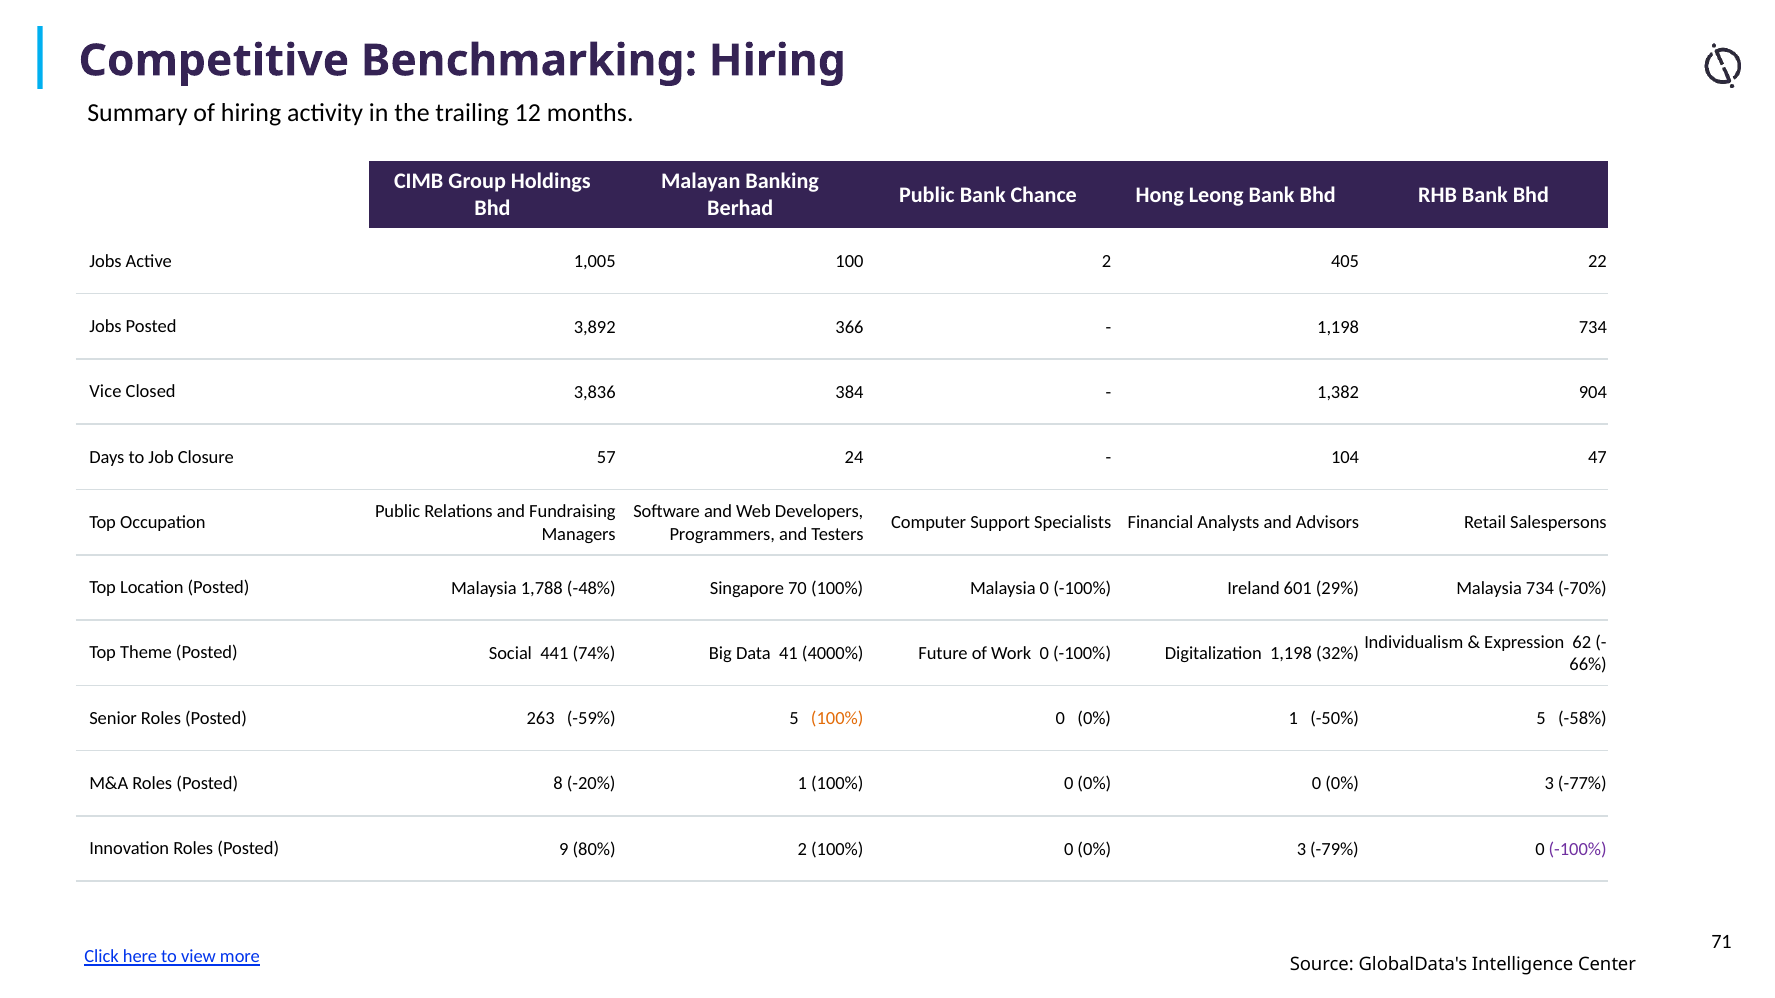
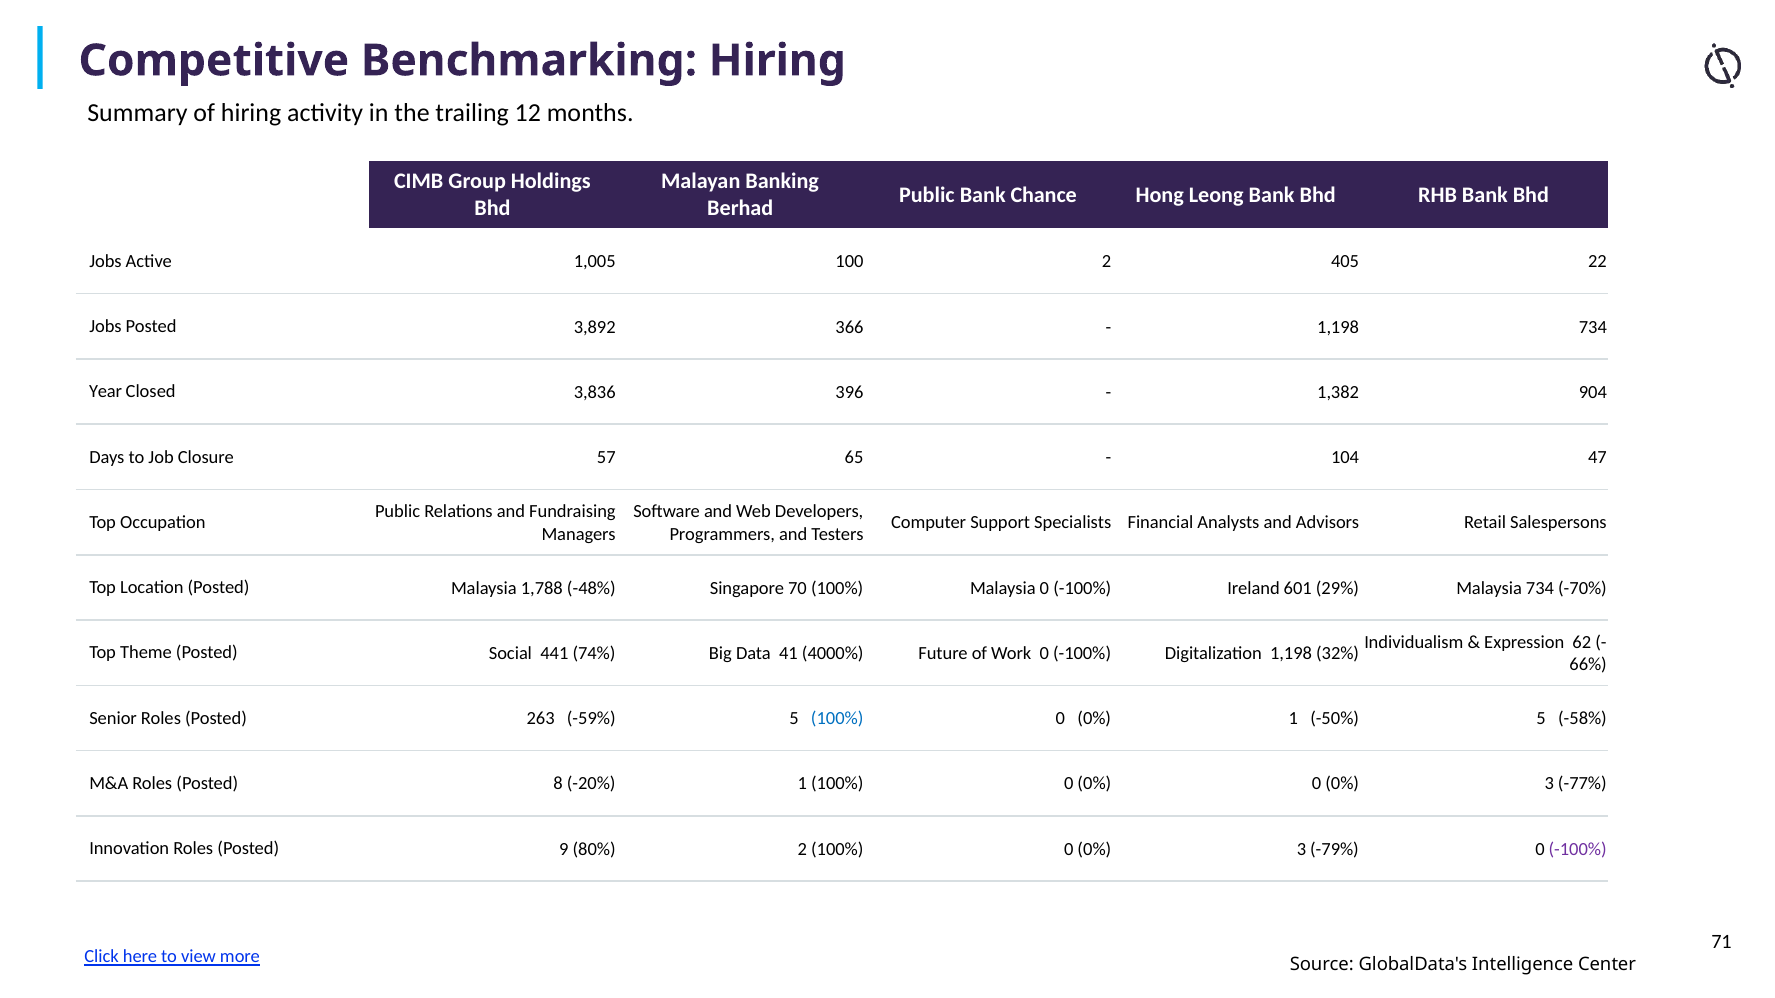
Vice: Vice -> Year (106, 392)
384: 384 -> 396 (849, 392)
24: 24 -> 65 (854, 458)
100% colour: orange -> blue (837, 719)
